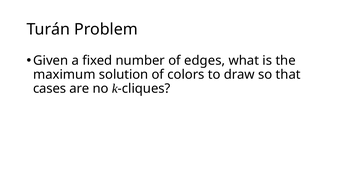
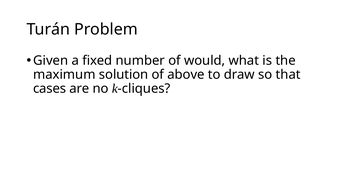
edges: edges -> would (205, 61)
colors: colors -> above (186, 75)
